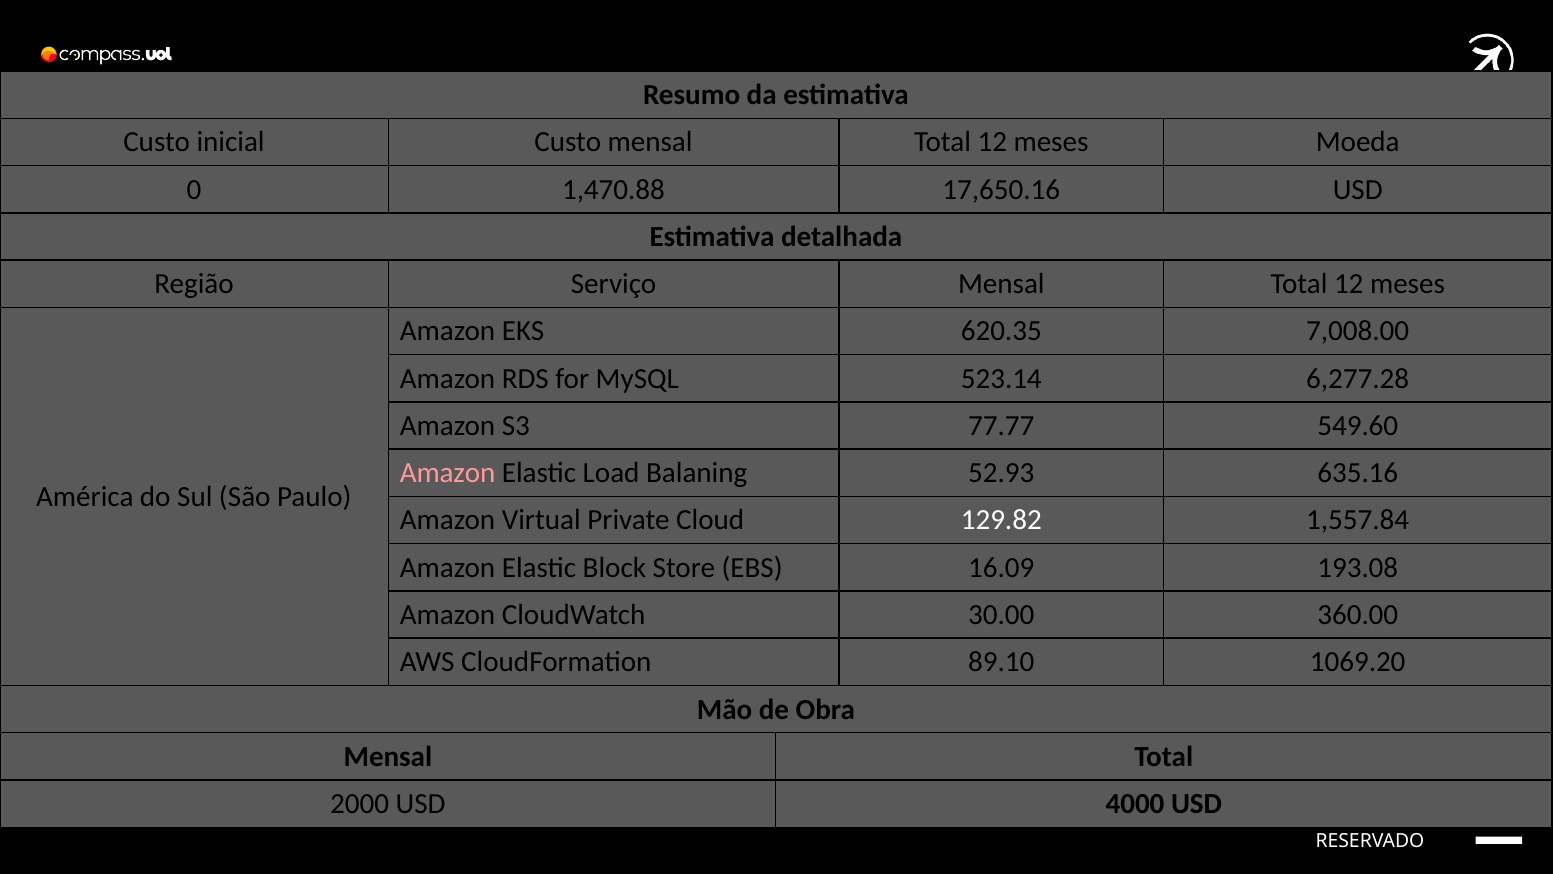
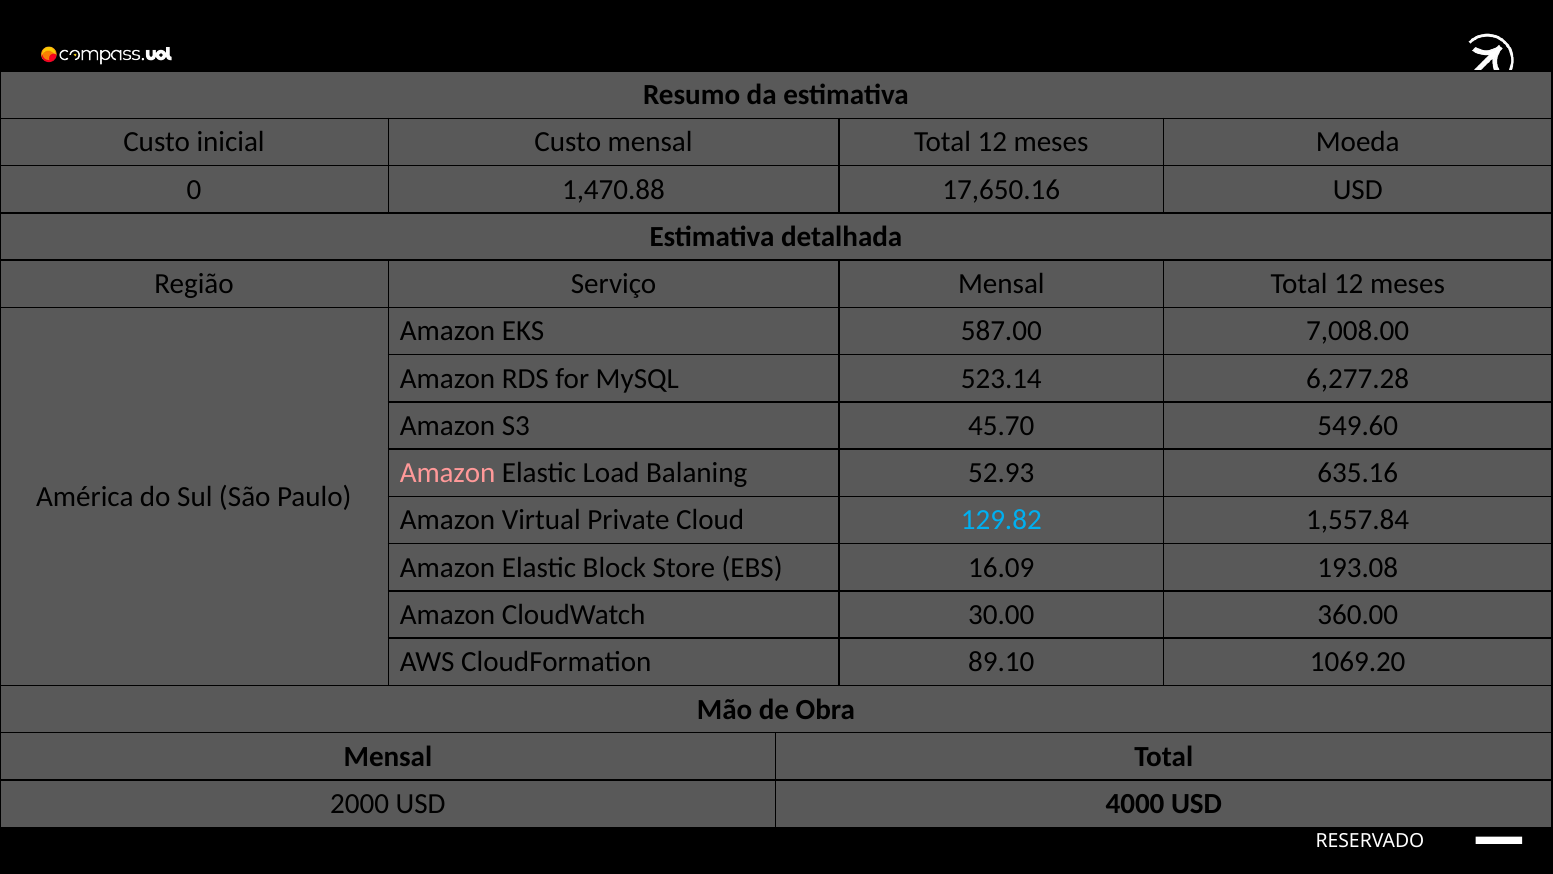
620.35: 620.35 -> 587.00 (1001, 331)
77.77: 77.77 -> 45.70 (1001, 426)
129.82 colour: white -> light blue (1001, 520)
